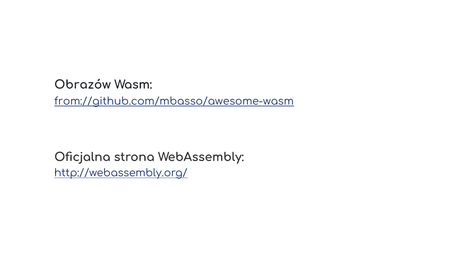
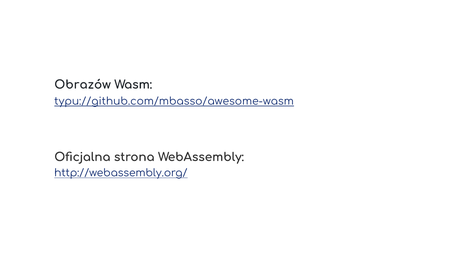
from://github.com/mbasso/awesome-wasm: from://github.com/mbasso/awesome-wasm -> typu://github.com/mbasso/awesome-wasm (174, 101)
